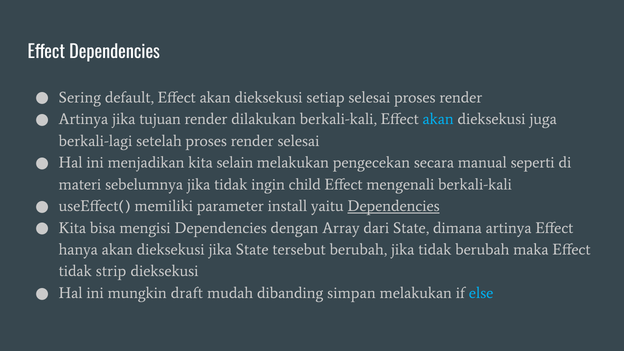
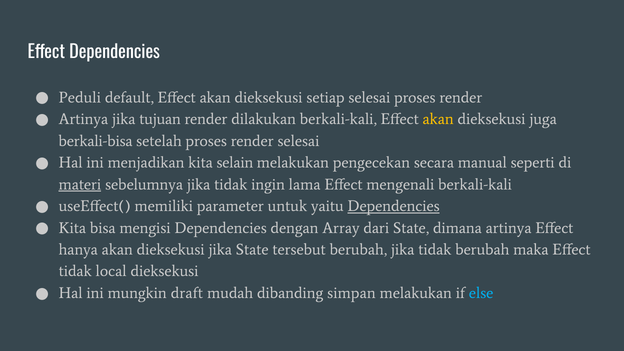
Sering: Sering -> Peduli (80, 97)
akan colour: light blue -> yellow (438, 119)
berkali-lagi: berkali-lagi -> berkali-bisa (96, 141)
materi underline: none -> present (80, 184)
child: child -> lama (305, 184)
install: install -> untuk (287, 206)
strip: strip -> local (111, 271)
